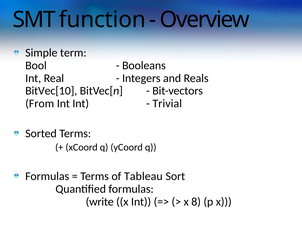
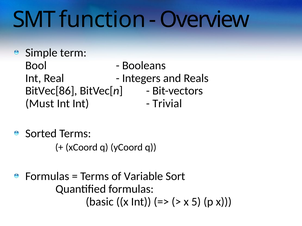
BitVec[10: BitVec[10 -> BitVec[86 (51, 91)
From: From -> Must (40, 104)
Tableau: Tableau -> Variable (143, 177)
write: write -> basic (100, 202)
8: 8 -> 5 (196, 202)
